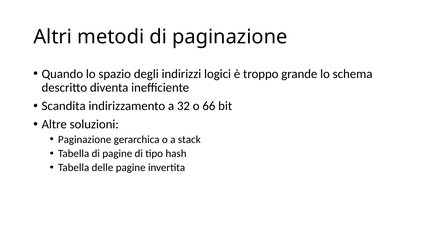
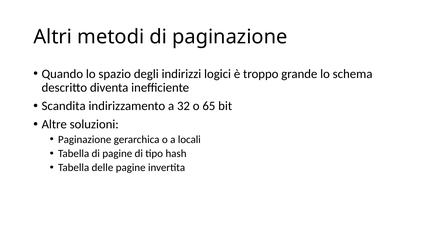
66: 66 -> 65 (209, 106)
stack: stack -> locali (189, 140)
